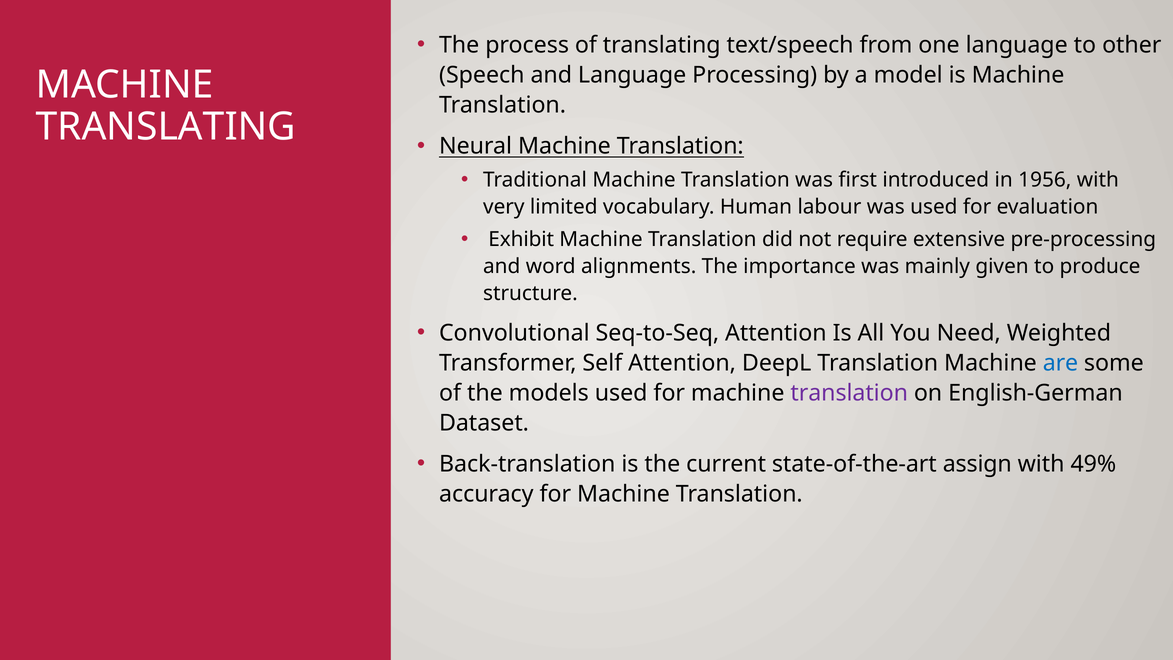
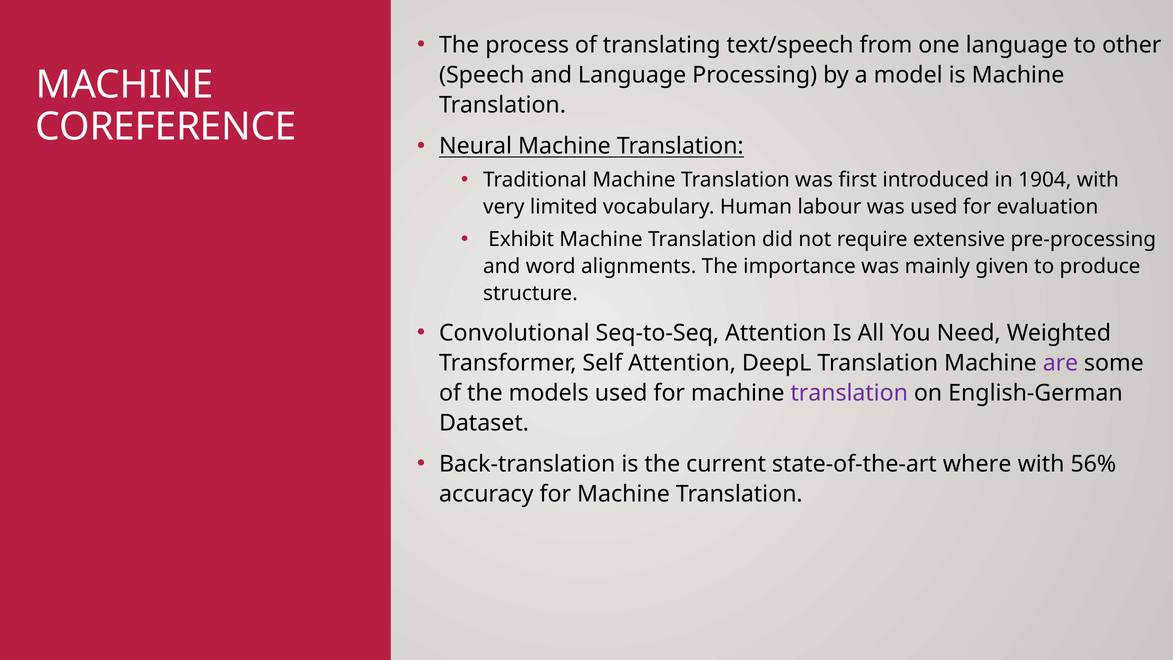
TRANSLATING: TRANSLATING -> COREFERENCE (166, 127)
1956: 1956 -> 1904 (1045, 180)
are colour: blue -> purple (1060, 363)
assign: assign -> where (977, 464)
49%: 49% -> 56% (1093, 464)
